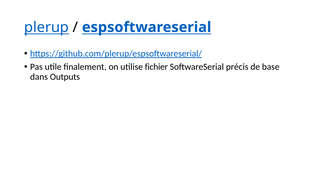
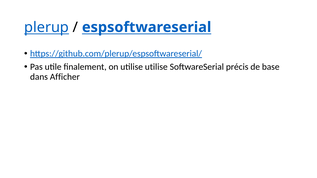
utilise fichier: fichier -> utilise (156, 67)
Outputs: Outputs -> Afficher (65, 77)
